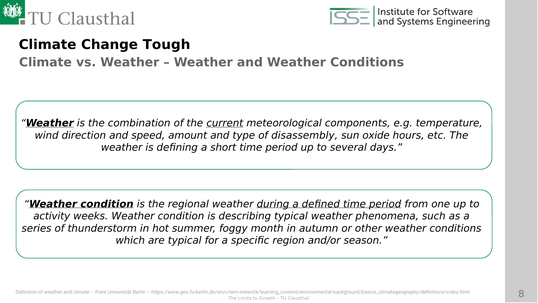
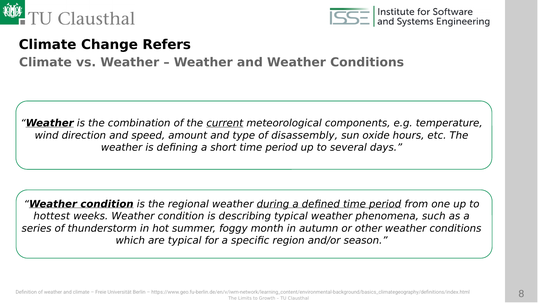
Tough: Tough -> Refers (167, 45)
activity: activity -> hottest (52, 216)
